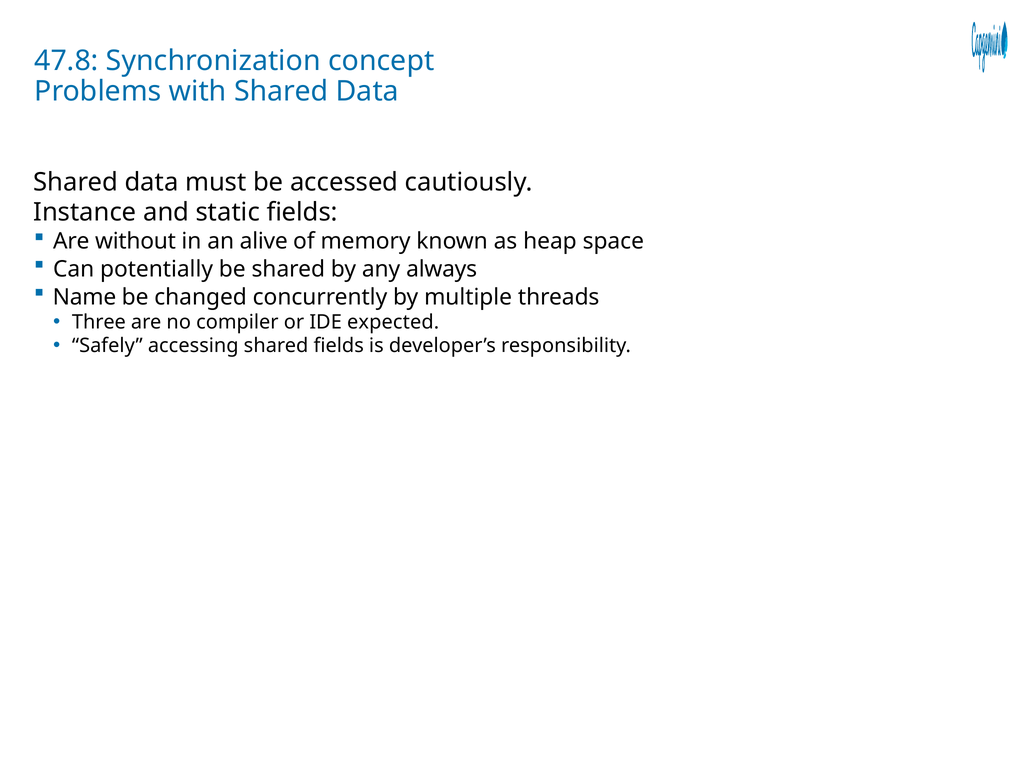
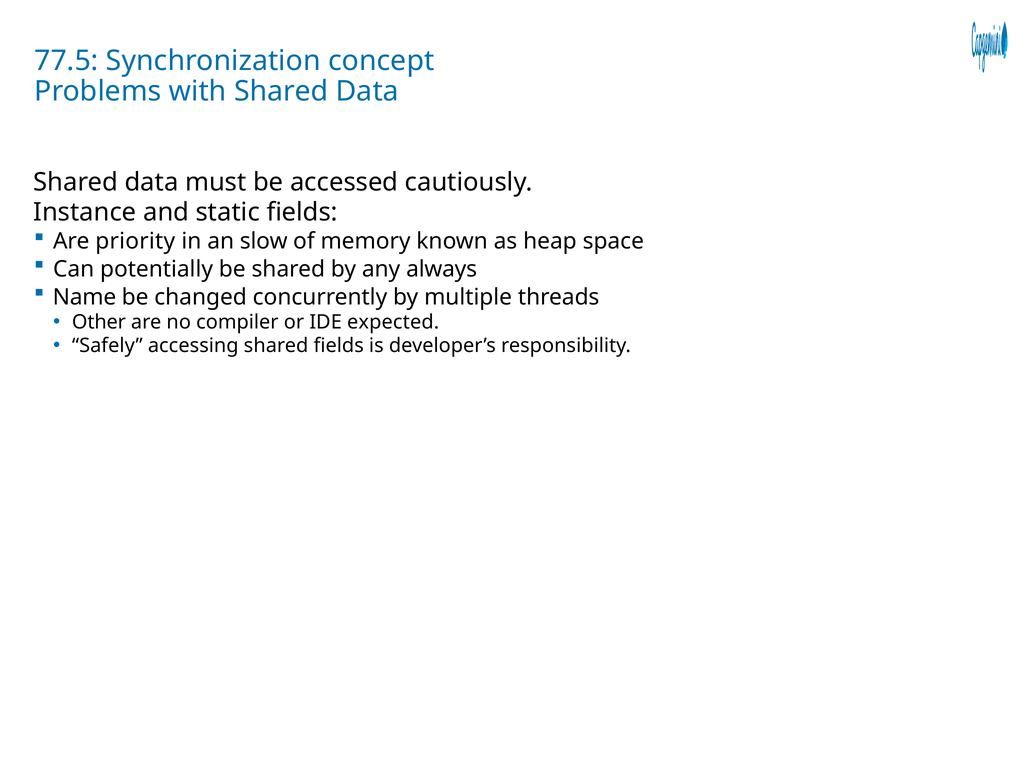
47.8: 47.8 -> 77.5 (66, 61)
without: without -> priority (135, 241)
alive: alive -> slow (264, 241)
Three: Three -> Other (99, 322)
